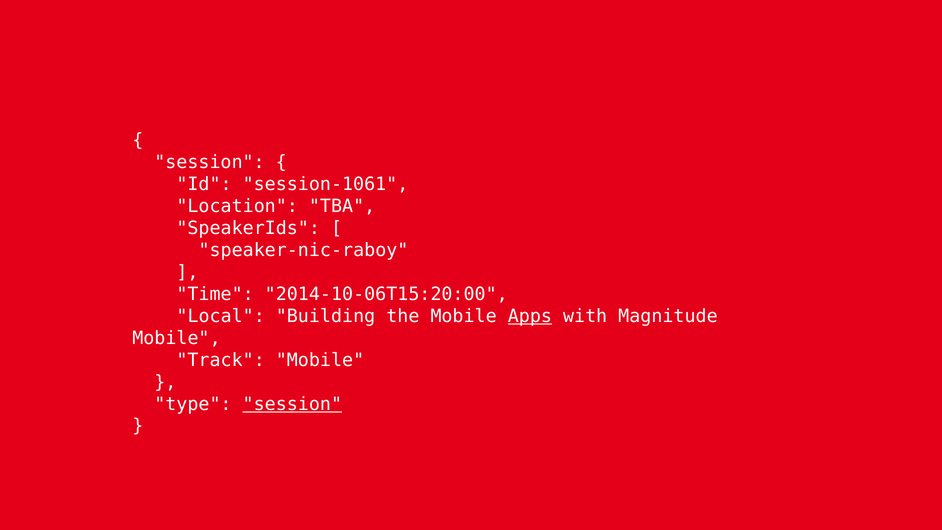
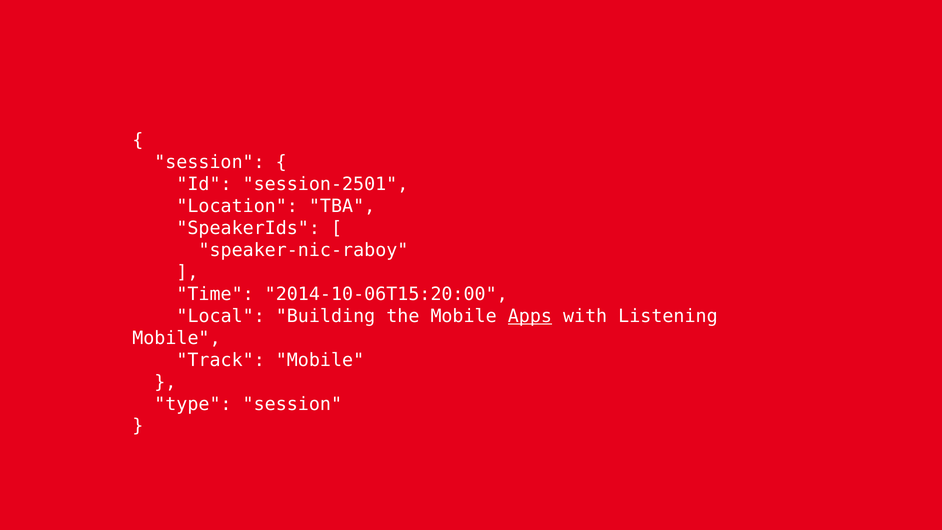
session-1061: session-1061 -> session-2501 (325, 184)
Magnitude: Magnitude -> Listening (668, 316)
session underline: present -> none (292, 404)
